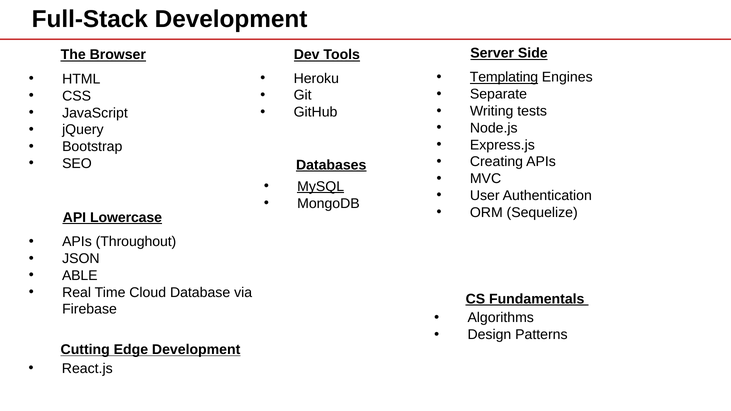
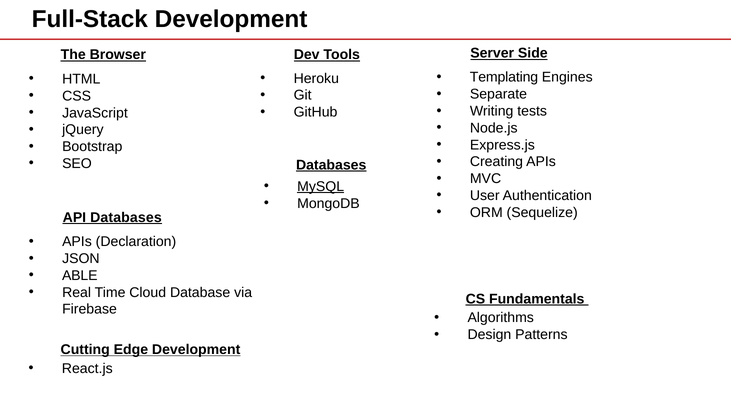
Templating underline: present -> none (504, 77)
API Lowercase: Lowercase -> Databases (126, 218)
Throughout: Throughout -> Declaration (136, 242)
